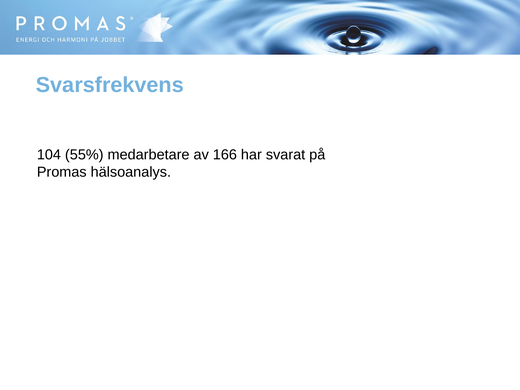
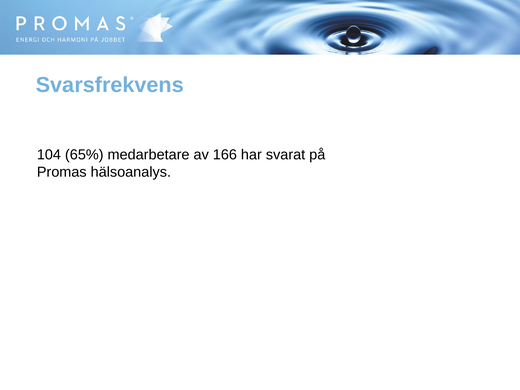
55%: 55% -> 65% (84, 155)
